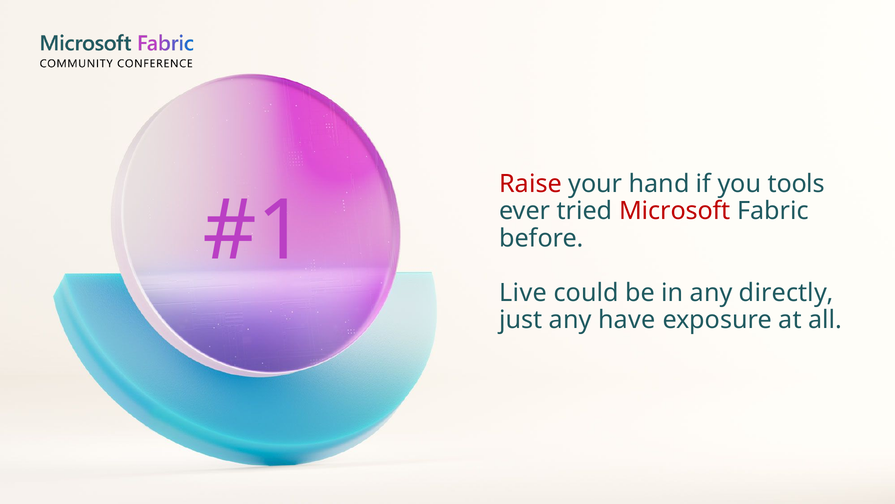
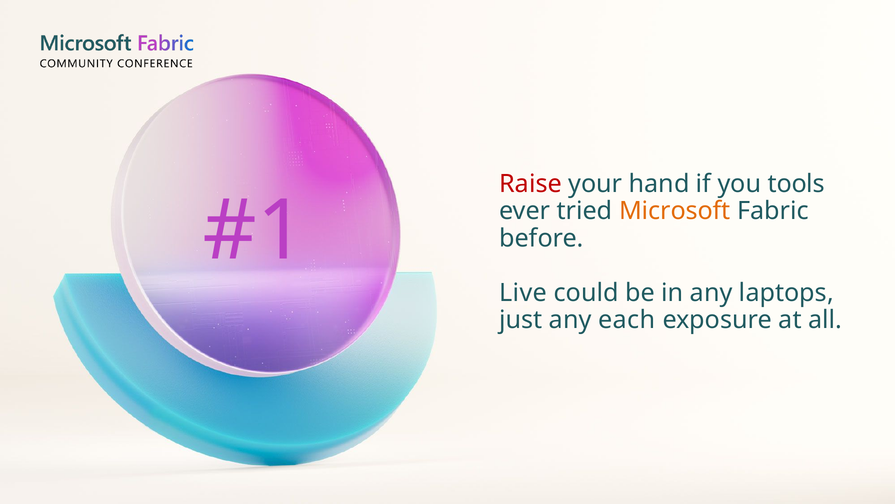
Microsoft colour: red -> orange (675, 211)
directly: directly -> laptops (786, 292)
have: have -> each (627, 320)
